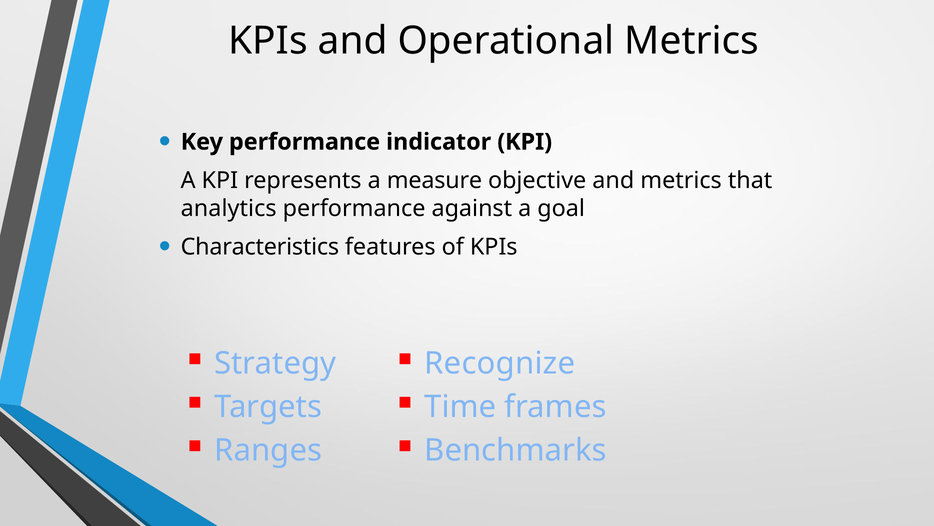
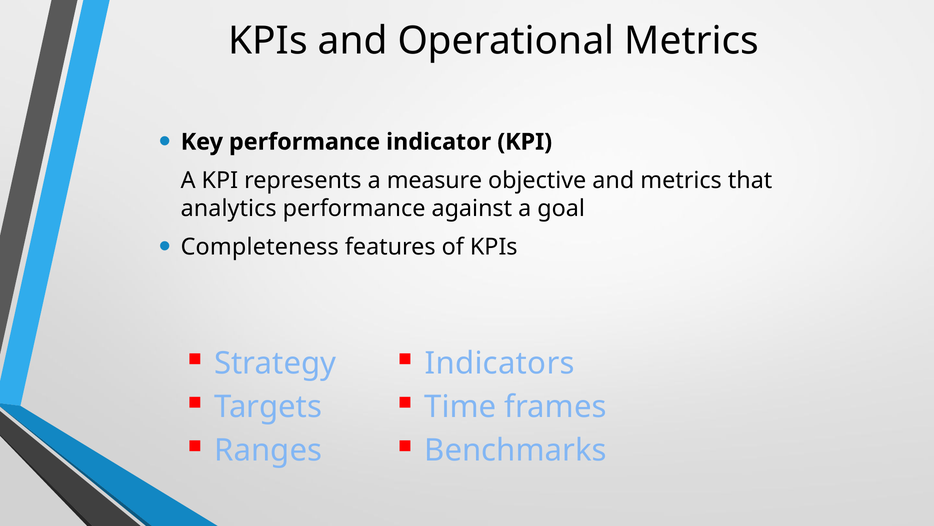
Characteristics: Characteristics -> Completeness (260, 247)
Recognize: Recognize -> Indicators (500, 363)
